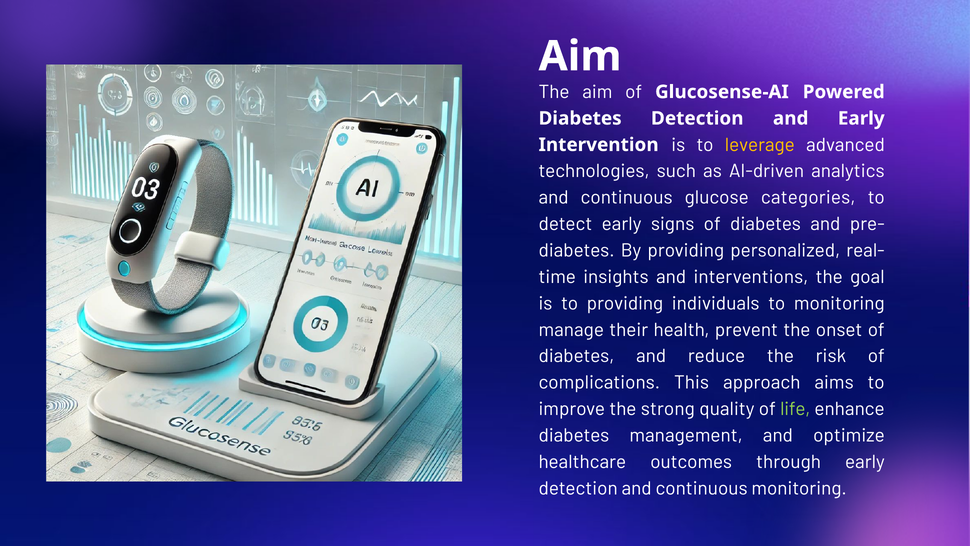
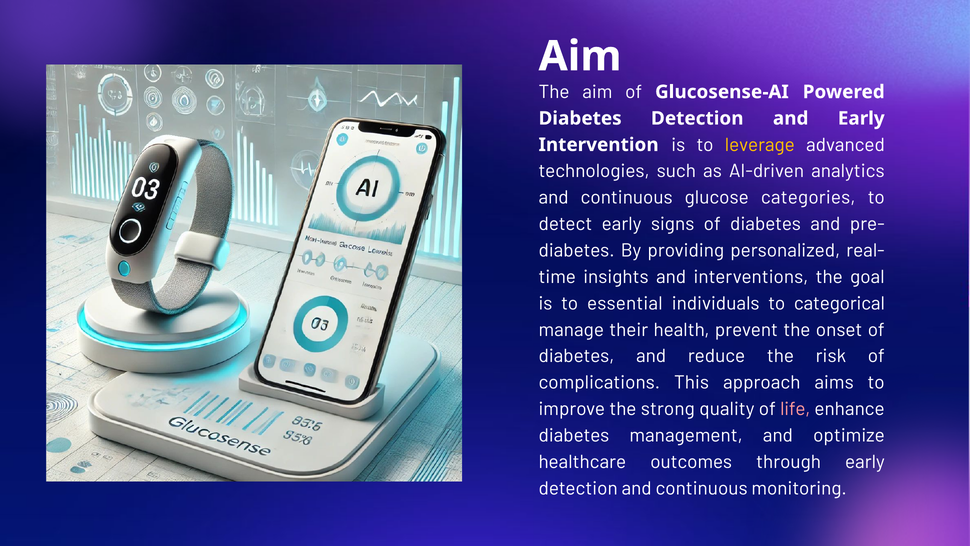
to providing: providing -> essential (625, 303)
to monitoring: monitoring -> categorical (839, 303)
life colour: light green -> pink (795, 409)
